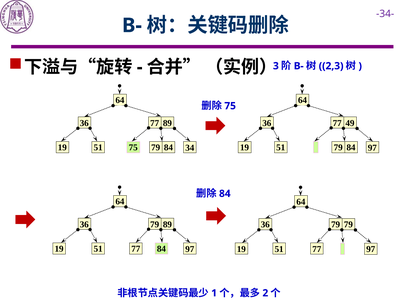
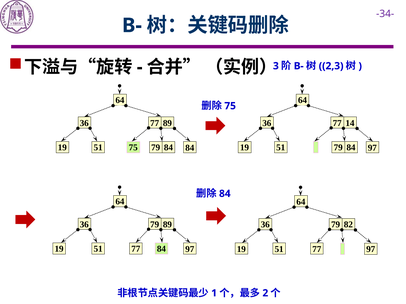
49: 49 -> 14 (350, 123)
51 34: 34 -> 84 (190, 148)
79 79: 79 -> 82 (348, 225)
